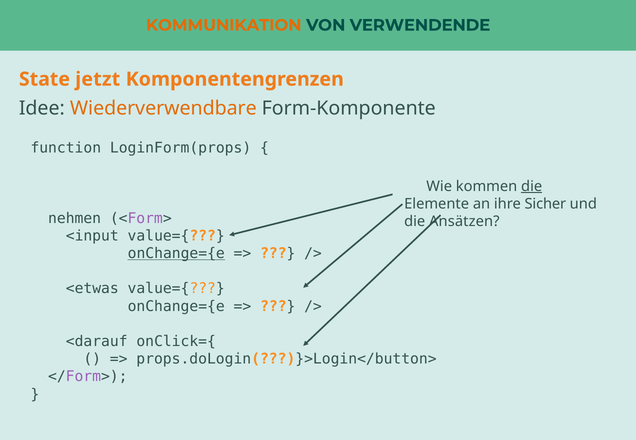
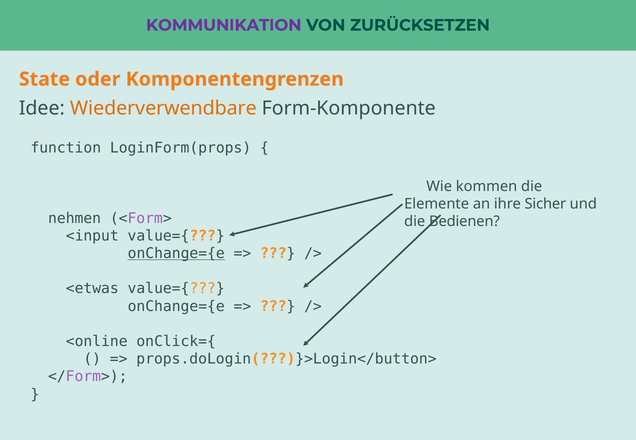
KOMMUNIKATION colour: orange -> purple (224, 25)
VERWENDENDE: VERWENDENDE -> ZURÜCKSETZEN (420, 25)
jetzt: jetzt -> oder (98, 79)
die underline: present -> none (532, 186)
Ansätzen: Ansätzen -> Bedienen (464, 222)
<darauf: <darauf -> <online (97, 342)
